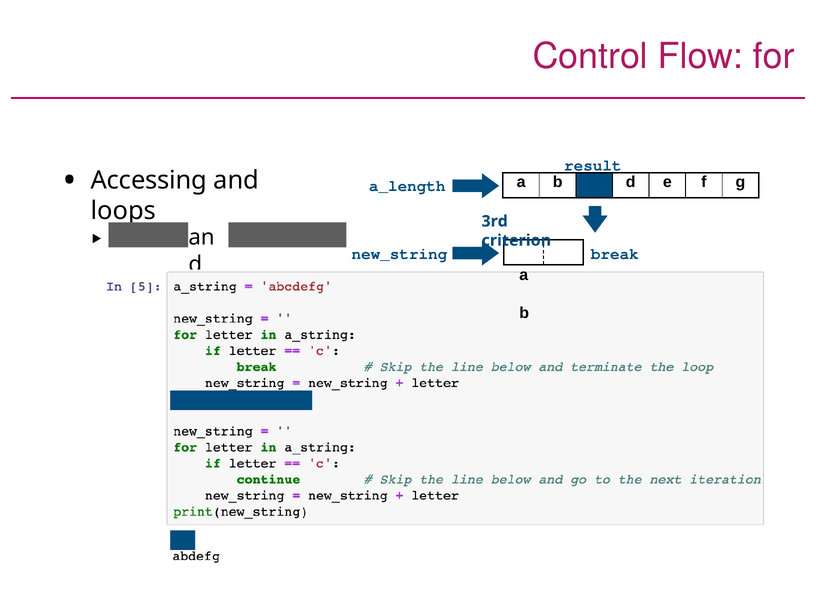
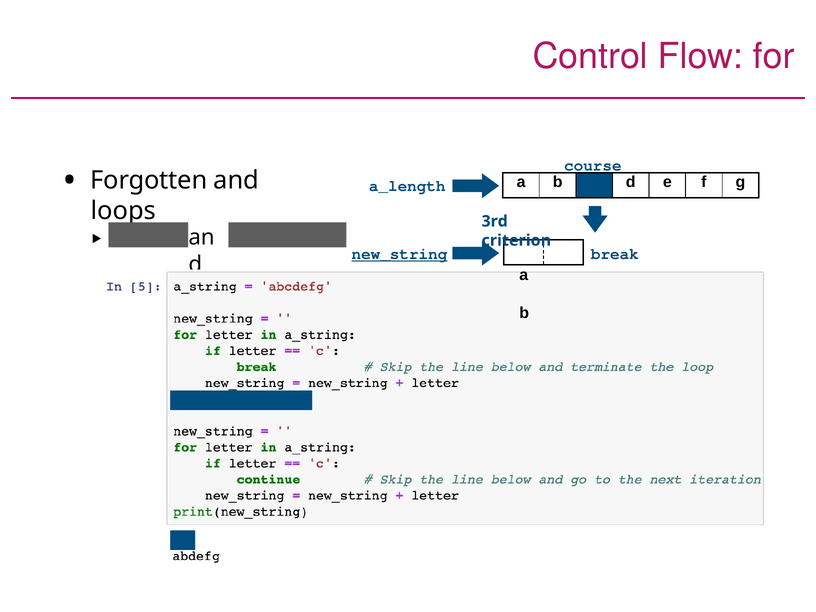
result: result -> course (593, 165)
Accessing: Accessing -> Forgotten (149, 180)
new_string underline: none -> present (399, 254)
